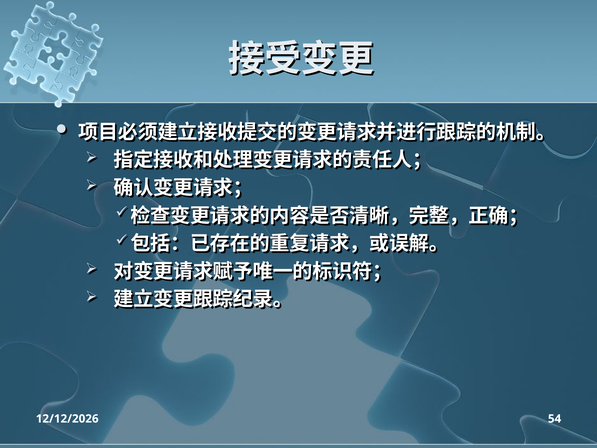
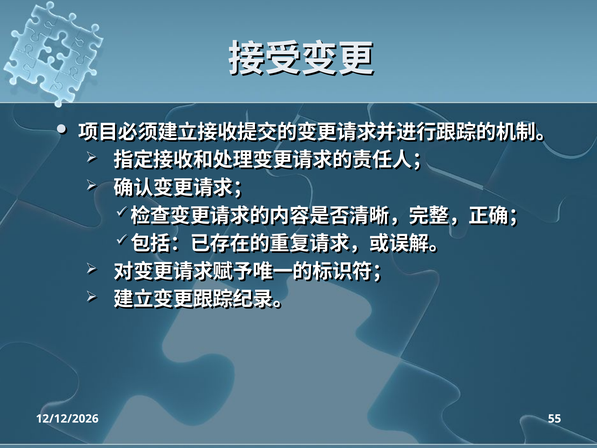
54: 54 -> 55 (555, 419)
